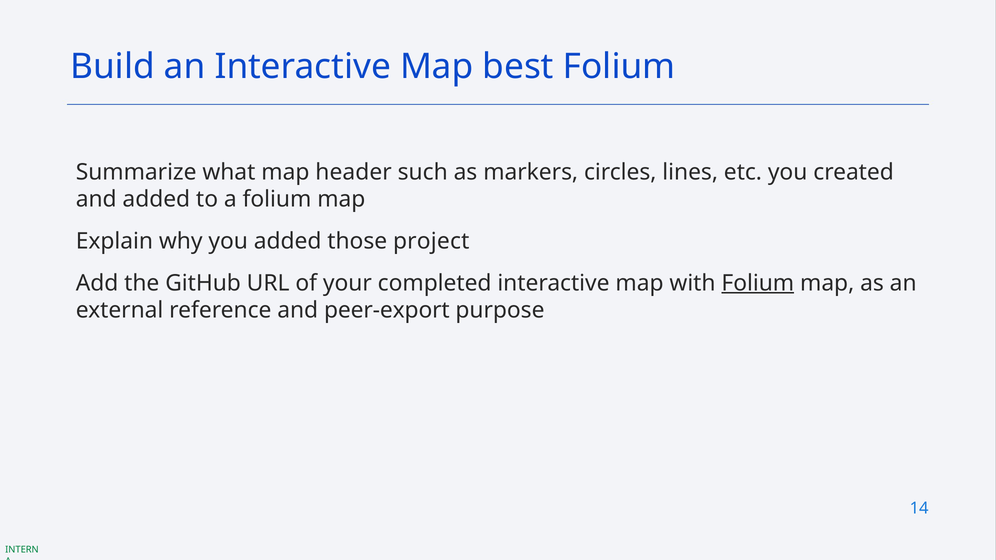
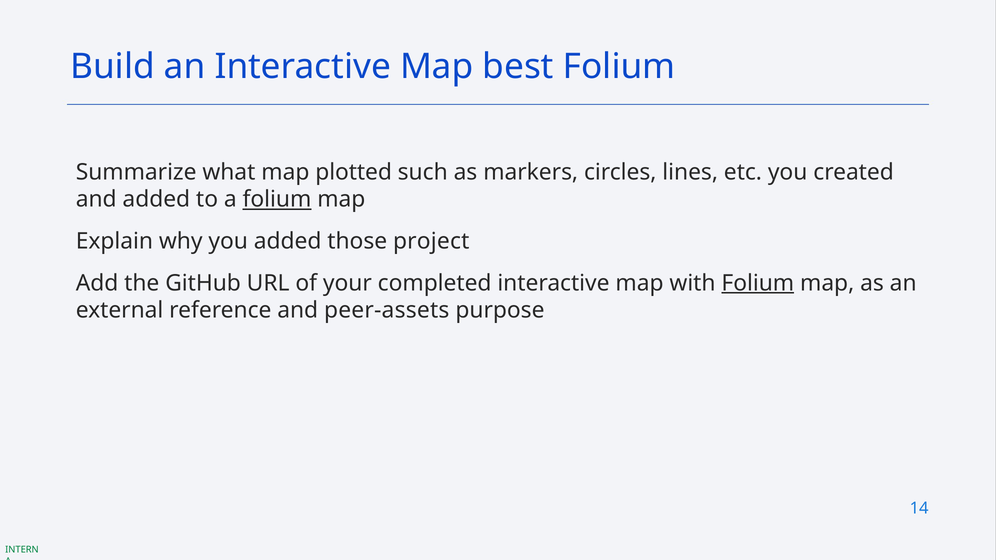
header: header -> plotted (354, 172)
folium underline: none -> present (277, 199)
peer-export: peer-export -> peer-assets (387, 311)
